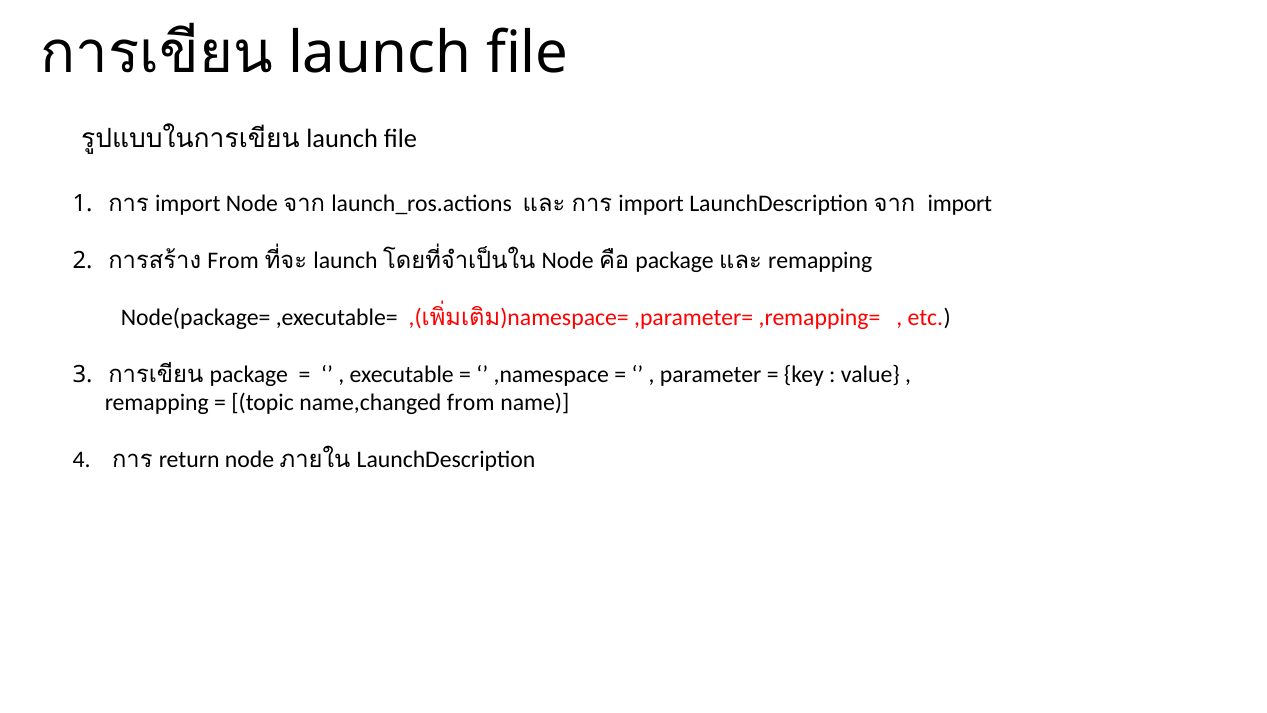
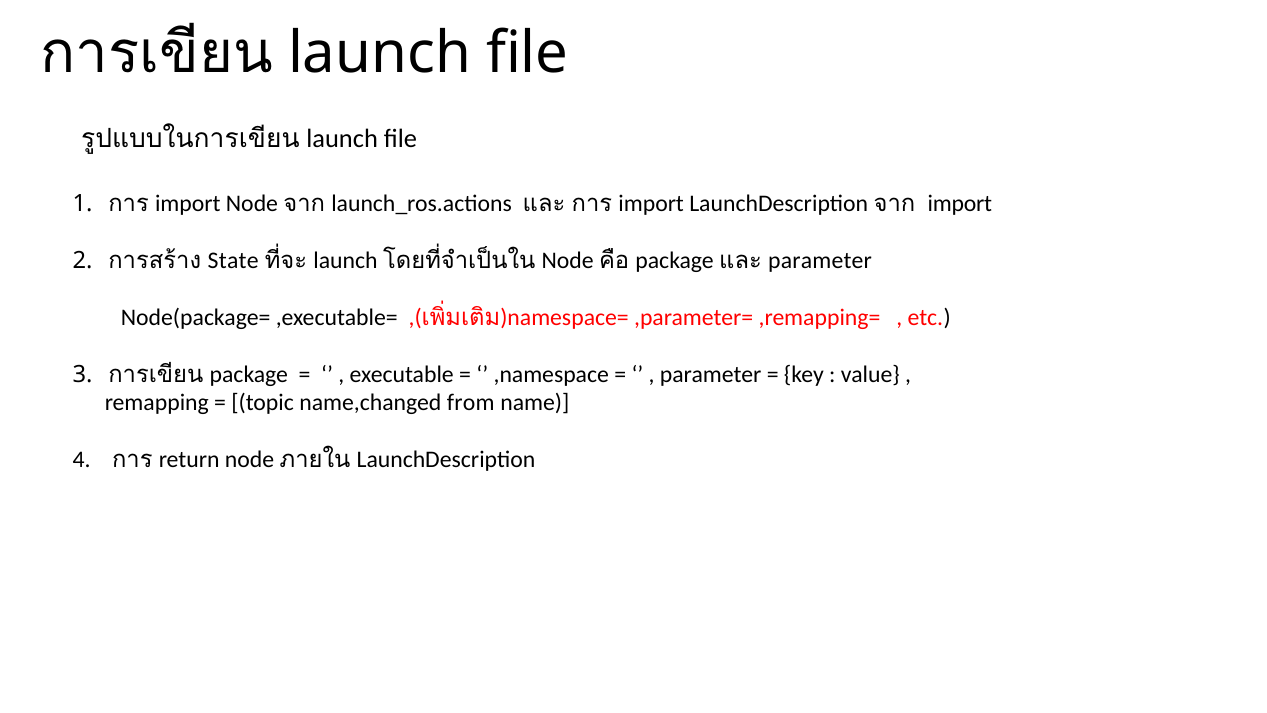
From: From -> State (233, 260)
remapping: remapping -> parameter (820, 260)
